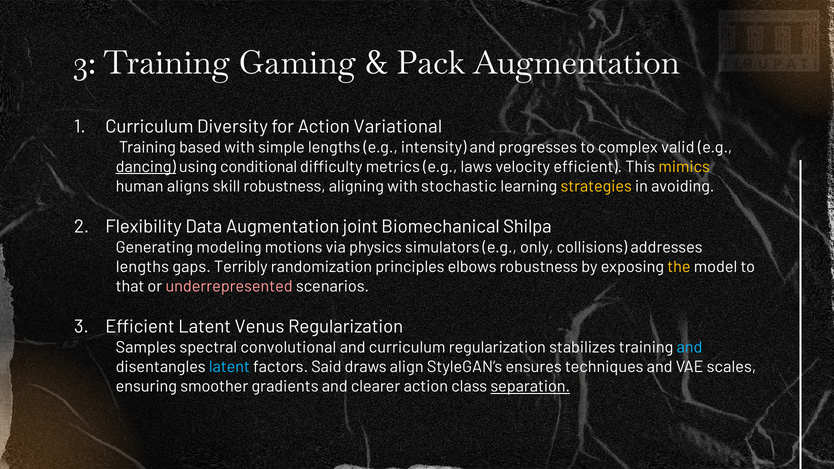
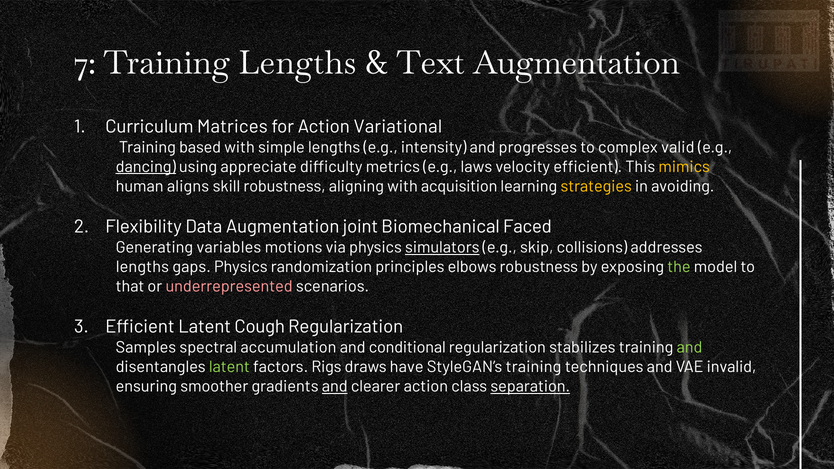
3: 3 -> 7 (85, 63)
Training Gaming: Gaming -> Lengths (298, 63)
Pack: Pack -> Text (431, 63)
Diversity: Diversity -> Matrices (232, 127)
conditional: conditional -> appreciate (259, 167)
stochastic: stochastic -> acquisition (459, 186)
Shilpa: Shilpa -> Faced (527, 227)
modeling: modeling -> variables (229, 247)
simulators underline: none -> present (442, 247)
only: only -> skip (537, 247)
gaps Terribly: Terribly -> Physics (241, 267)
the colour: yellow -> light green (679, 267)
Venus: Venus -> Cough (260, 327)
convolutional: convolutional -> accumulation (288, 348)
and curriculum: curriculum -> conditional (407, 348)
and colour: light blue -> light green (690, 348)
latent colour: light blue -> light green (229, 367)
Said: Said -> Rigs (326, 367)
align: align -> have (407, 367)
StyleGAN’s ensures: ensures -> training (534, 367)
scales: scales -> invalid (732, 367)
and underline: none -> present (335, 387)
